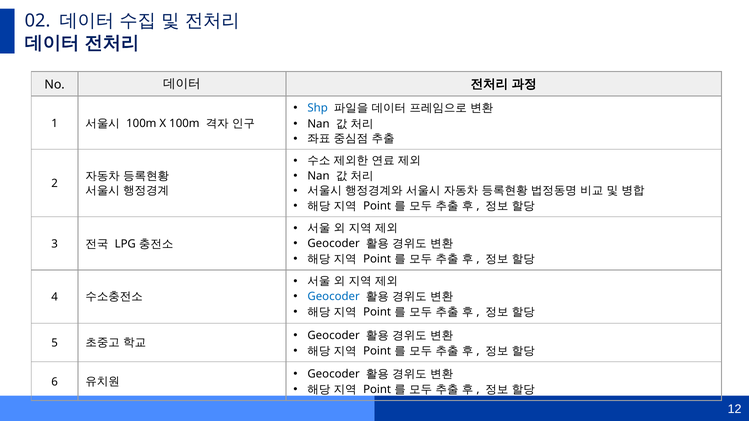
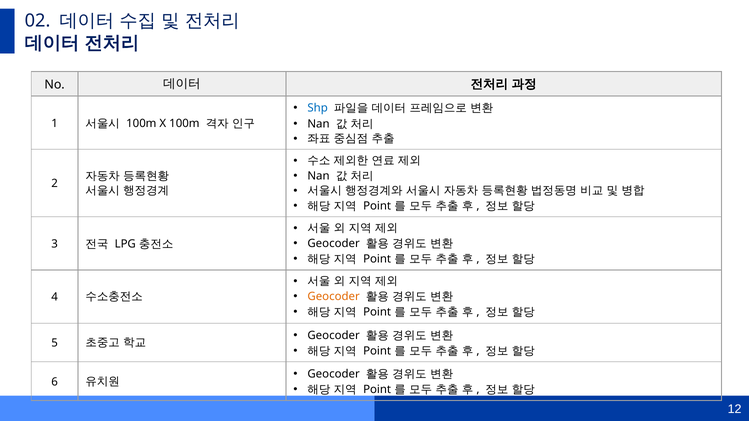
Geocoder colour: blue -> orange (334, 297)
